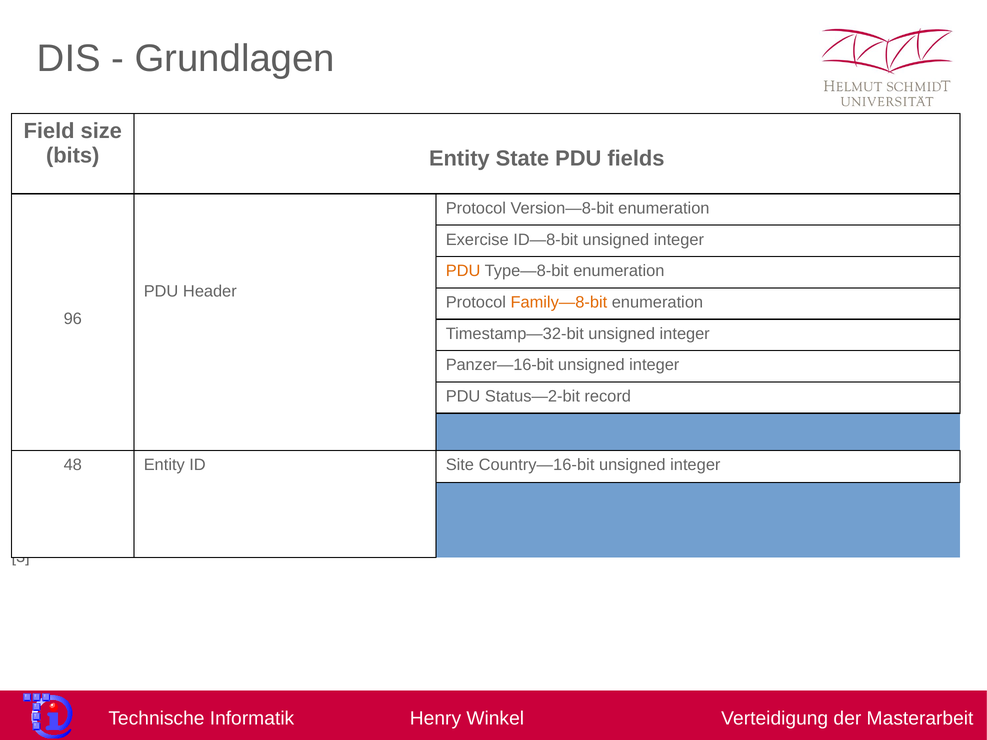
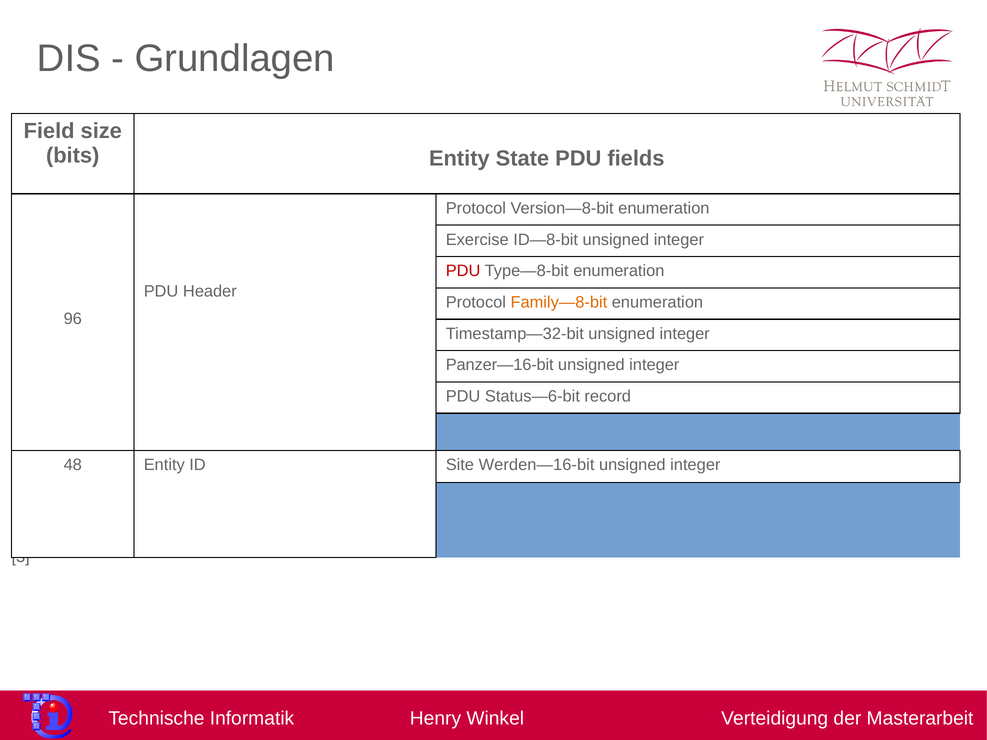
PDU colour: orange -> red (463, 271)
Status—2-bit: Status—2-bit -> Status—6-bit (532, 396)
Country—16-bit: Country—16-bit -> Werden—16-bit (537, 465)
